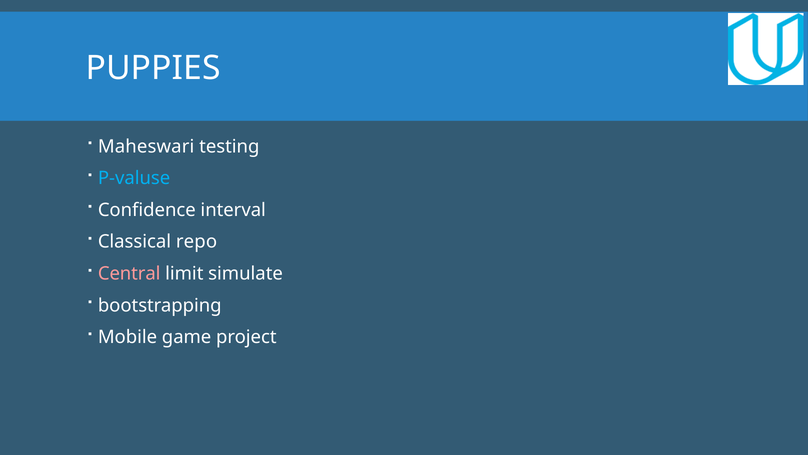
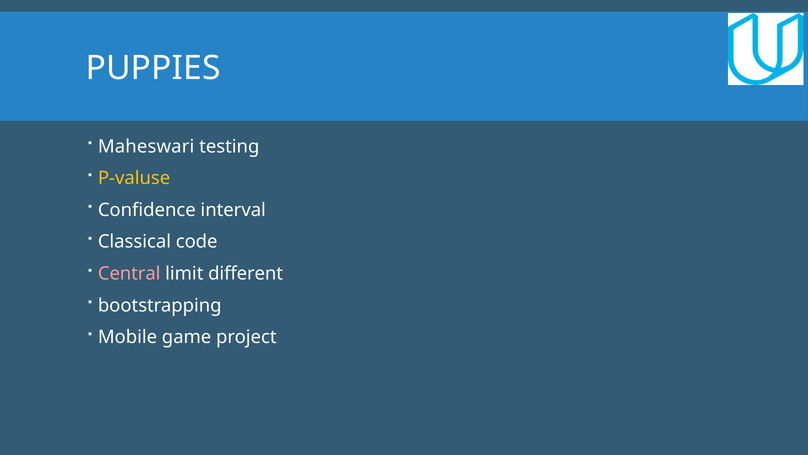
P-valuse colour: light blue -> yellow (134, 178)
repo: repo -> code (197, 242)
simulate: simulate -> different (246, 273)
